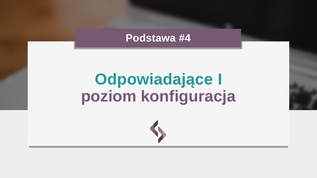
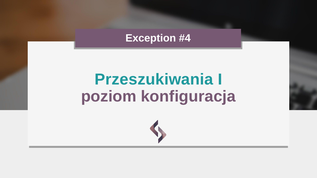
Podstawa: Podstawa -> Exception (151, 38)
Odpowiadające: Odpowiadające -> Przeszukiwania (154, 79)
